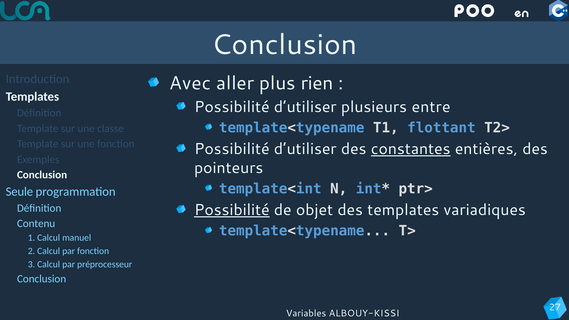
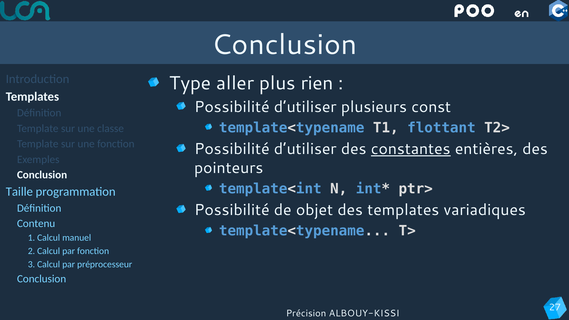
Avec: Avec -> Type (190, 83)
entre: entre -> const (431, 107)
Seule: Seule -> Taille (19, 192)
Possibilité underline: present -> none (232, 210)
Variables: Variables -> Précision (306, 314)
